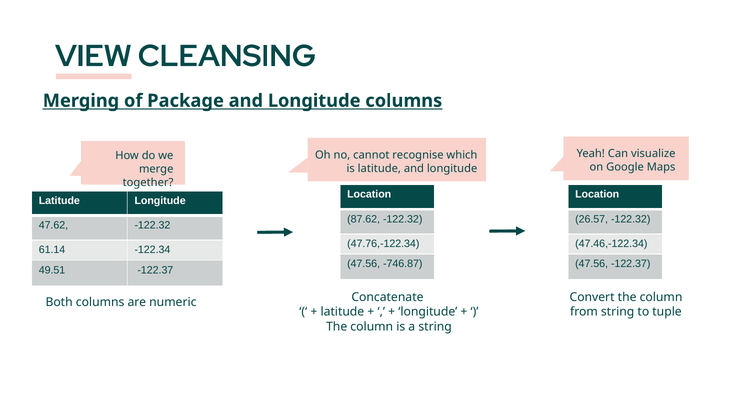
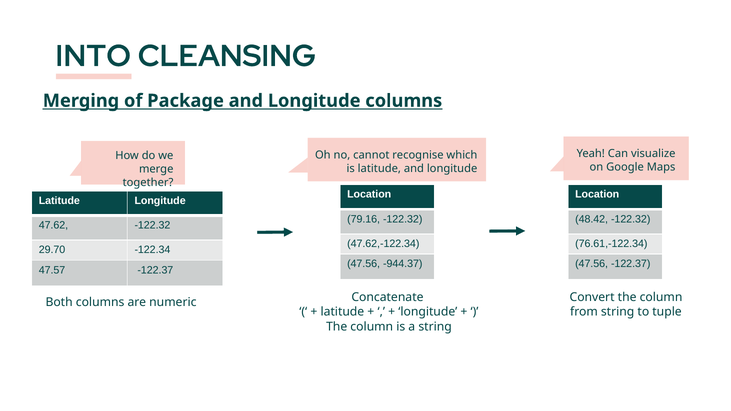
VIEW: VIEW -> INTO (93, 56)
87.62: 87.62 -> 79.16 (364, 219)
26.57: 26.57 -> 48.42 (592, 219)
47.76,-122.34: 47.76,-122.34 -> 47.62,-122.34 (383, 244)
47.46,-122.34: 47.46,-122.34 -> 76.61,-122.34 (611, 244)
61.14: 61.14 -> 29.70 (52, 250)
-746.87: -746.87 -> -944.37 (403, 264)
49.51: 49.51 -> 47.57 (52, 270)
